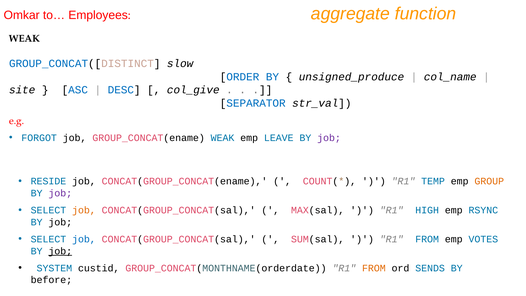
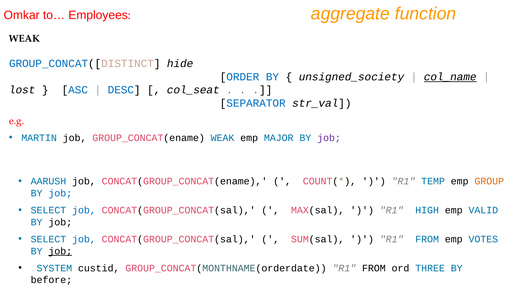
slow: slow -> hide (180, 64)
unsigned_produce: unsigned_produce -> unsigned_society (351, 77)
col_name underline: none -> present (450, 77)
site: site -> lost (22, 90)
col_give: col_give -> col_seat (193, 90)
FORGOT: FORGOT -> MARTIN (39, 138)
LEAVE: LEAVE -> MAJOR (279, 138)
RESIDE: RESIDE -> AARUSH (48, 181)
job colour: purple -> blue (60, 193)
job colour: orange -> blue (84, 210)
RSYNC: RSYNC -> VALID (483, 210)
FROM colour: orange -> black (374, 268)
SENDS: SENDS -> THREE (430, 268)
